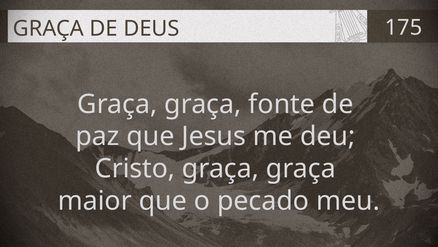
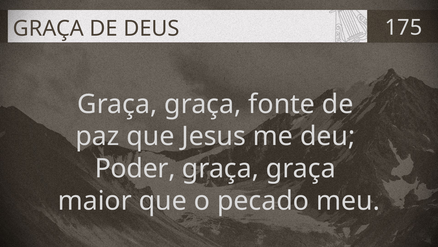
Cristo: Cristo -> Poder (135, 168)
